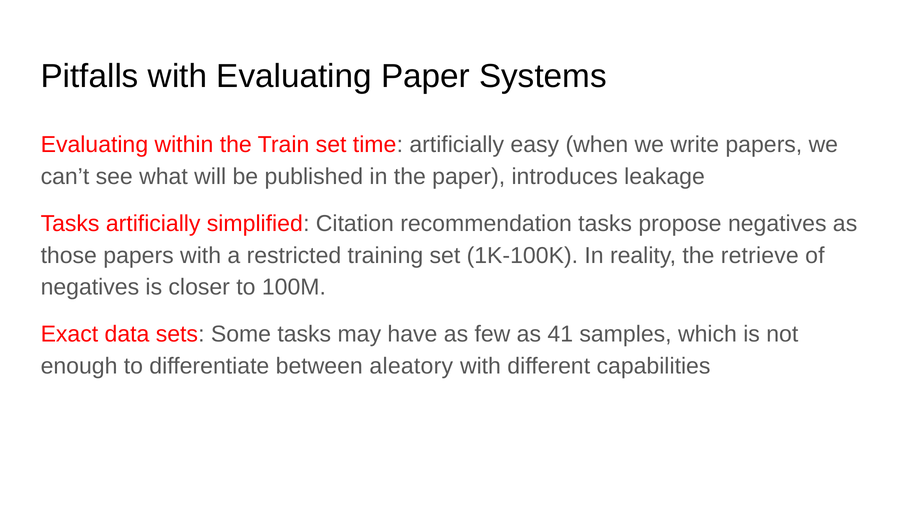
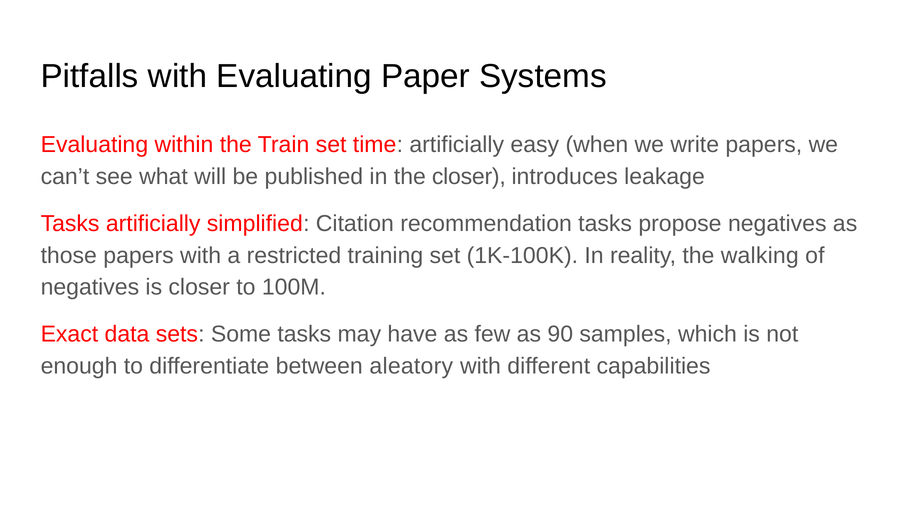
the paper: paper -> closer (469, 177)
retrieve: retrieve -> walking (760, 256)
41: 41 -> 90 (560, 335)
